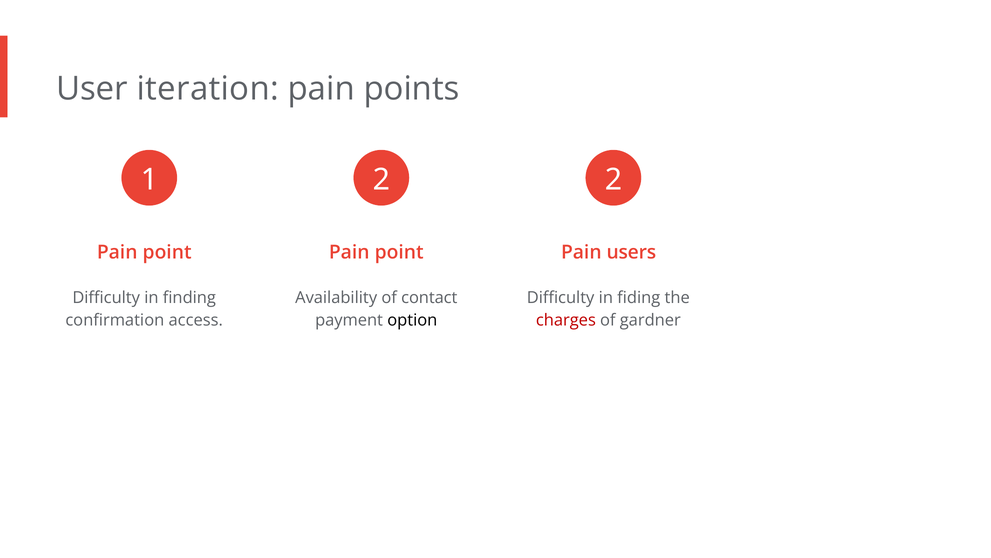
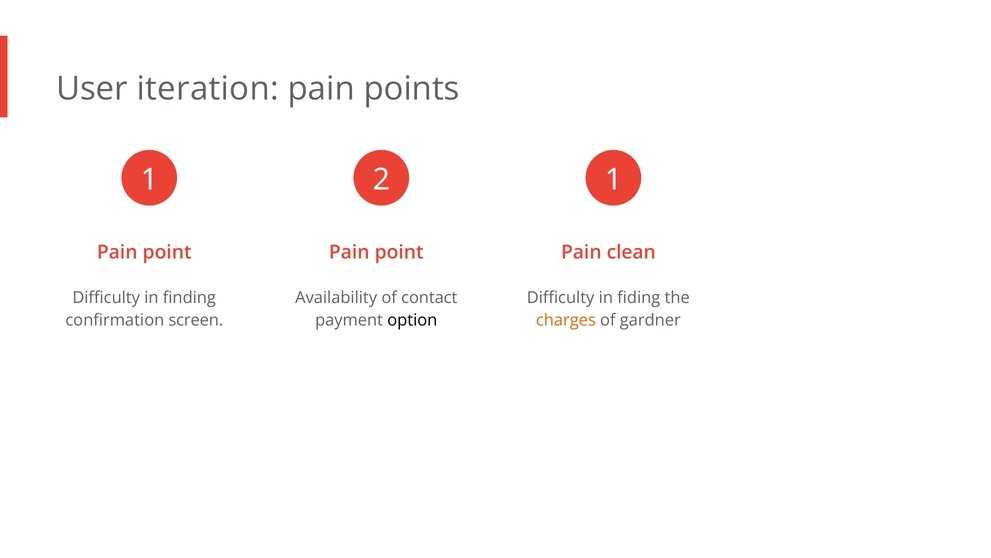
2 2: 2 -> 1 (613, 180)
users: users -> clean (631, 252)
access: access -> screen (196, 320)
charges colour: red -> orange (566, 320)
